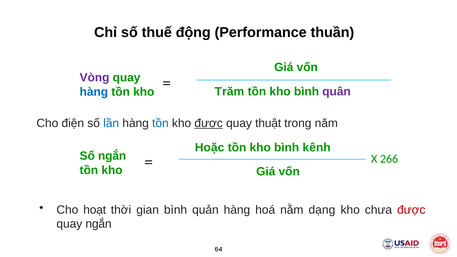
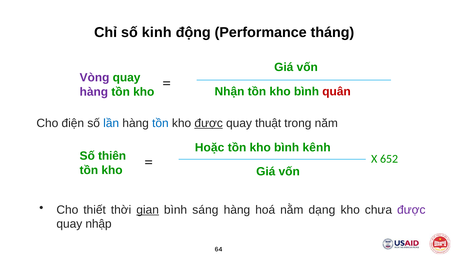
thuế: thuế -> kinh (157, 33)
thuần: thuần -> tháng (332, 33)
Trăm: Trăm -> Nhận (230, 92)
quân colour: purple -> red (337, 92)
hàng colour: blue -> purple (94, 92)
Số ngắn: ngắn -> thiên (112, 156)
266: 266 -> 652 (389, 159)
hoạt: hoạt -> thiết (95, 210)
gian underline: none -> present (148, 210)
quản: quản -> sáng (205, 210)
được colour: red -> purple (411, 210)
quay ngắn: ngắn -> nhập (99, 224)
